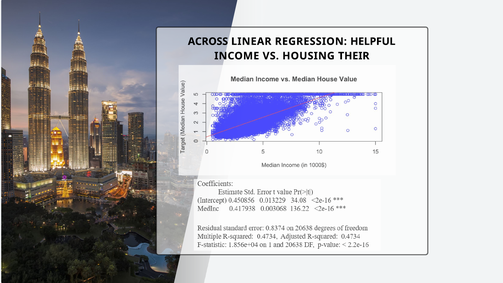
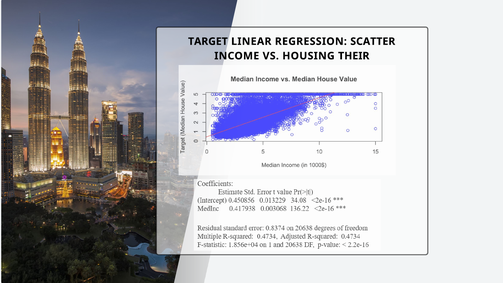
ACROSS: ACROSS -> TARGET (208, 41)
HELPFUL: HELPFUL -> SCATTER (373, 41)
